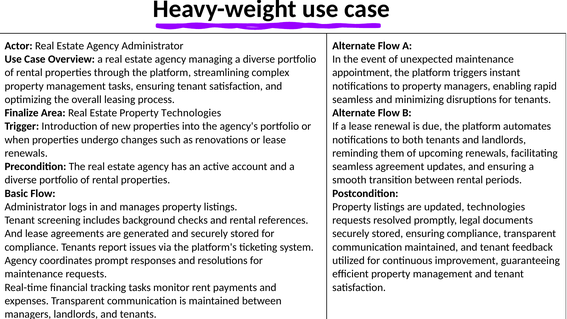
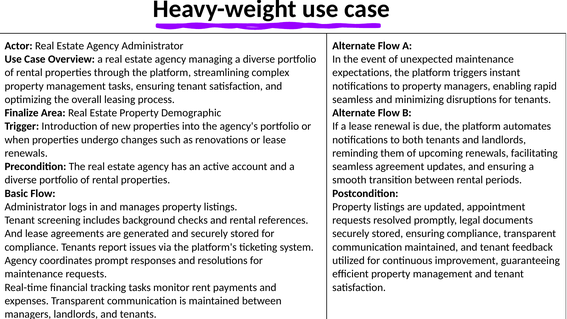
appointment: appointment -> expectations (362, 73)
Property Technologies: Technologies -> Demographic (191, 113)
updated technologies: technologies -> appointment (496, 207)
